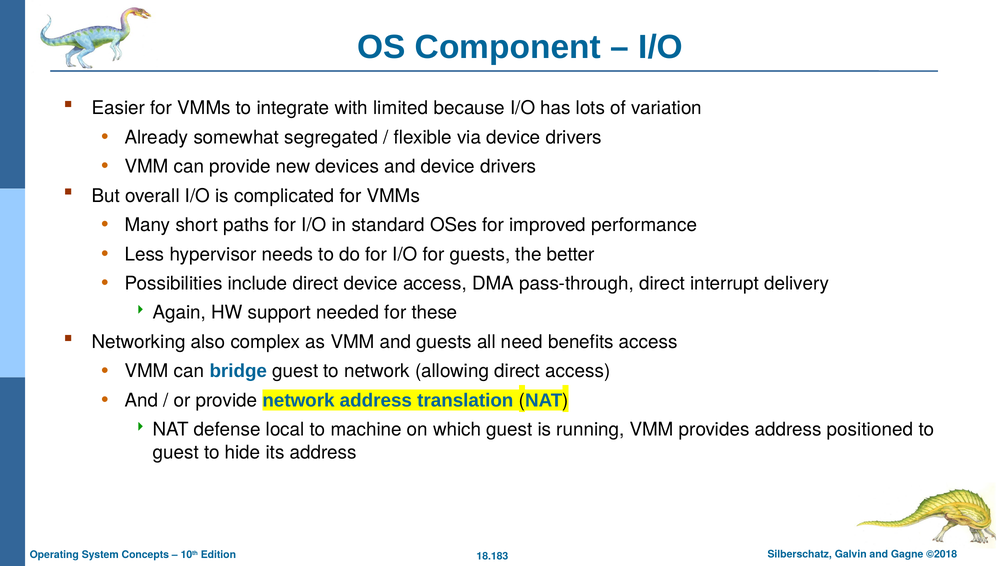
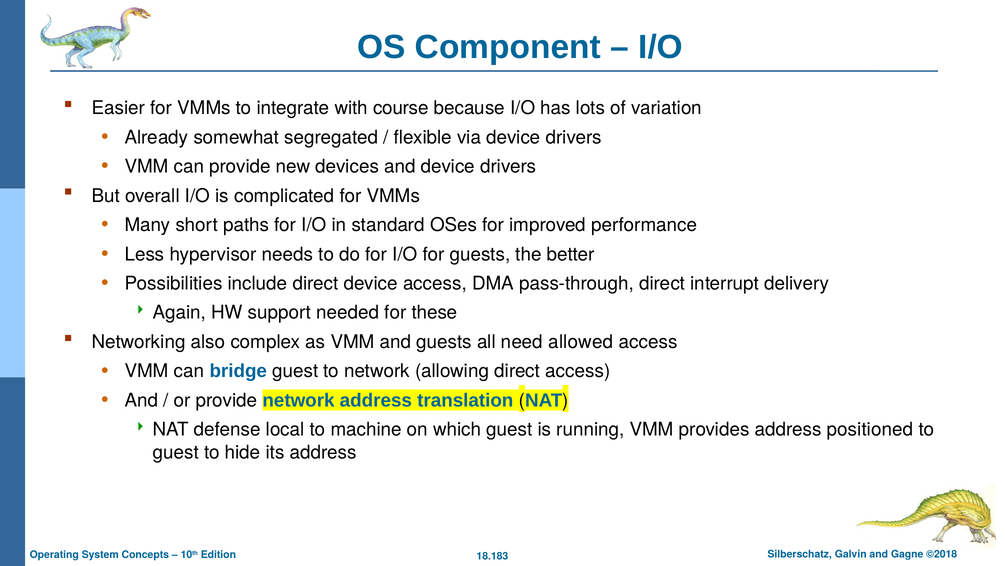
limited: limited -> course (401, 108)
benefits: benefits -> allowed (581, 342)
